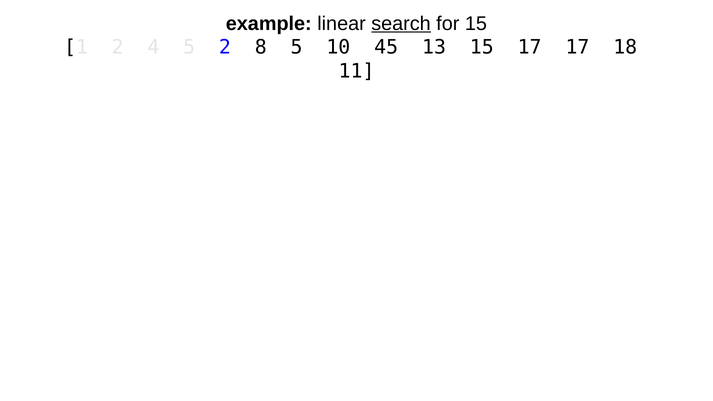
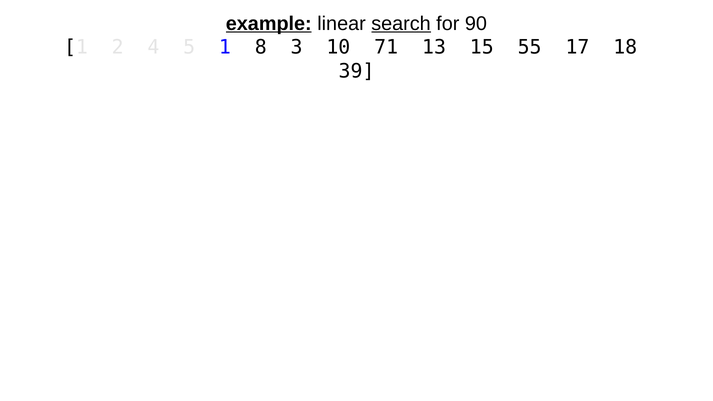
example underline: none -> present (269, 23)
for 15: 15 -> 90 (476, 23)
5 2: 2 -> 1 (225, 47)
8 5: 5 -> 3 (297, 47)
45: 45 -> 71 (386, 47)
15 17: 17 -> 55 (530, 47)
11: 11 -> 39 (357, 71)
